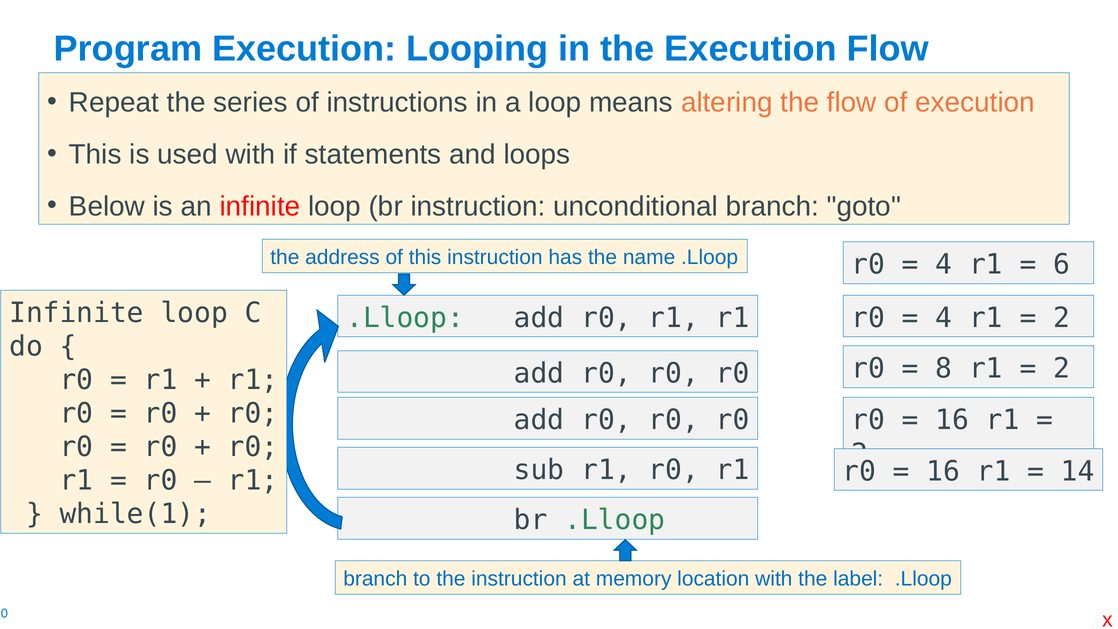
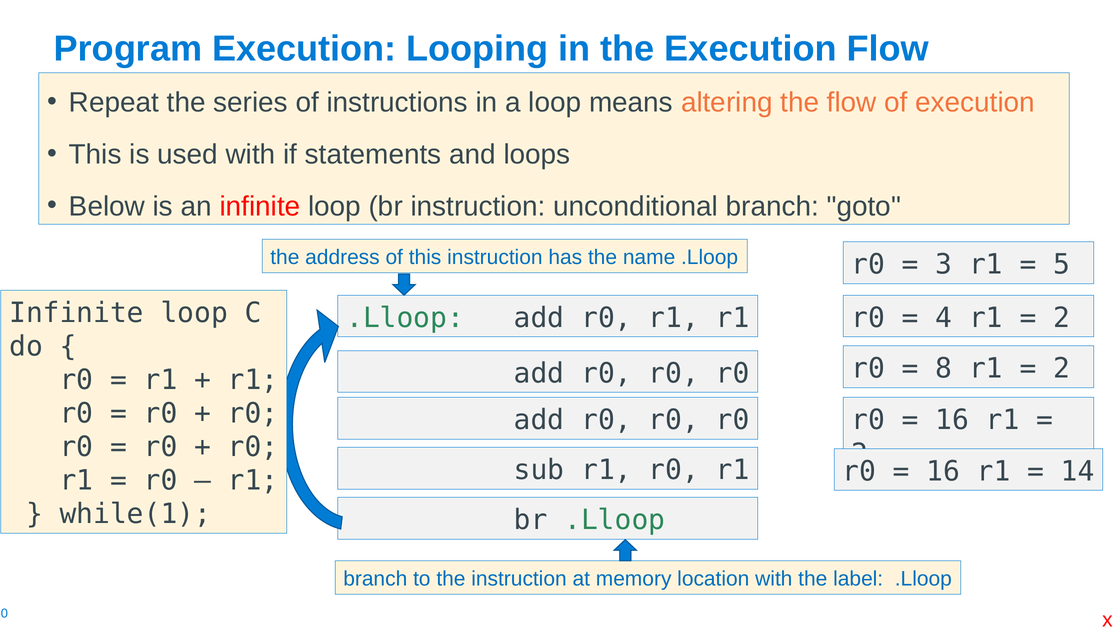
4: 4 -> 3 (944, 265)
6: 6 -> 5 (1062, 265)
